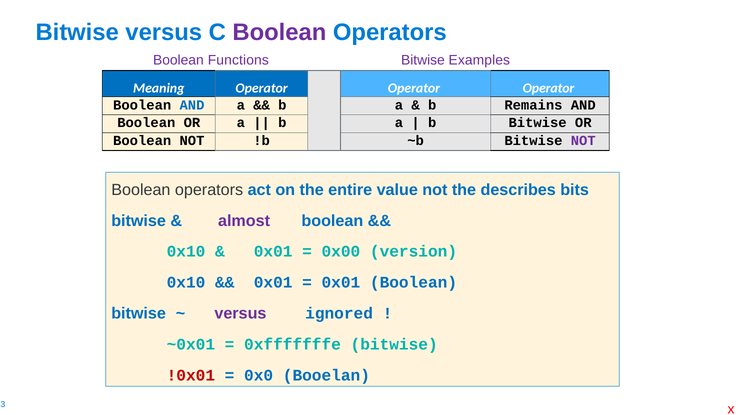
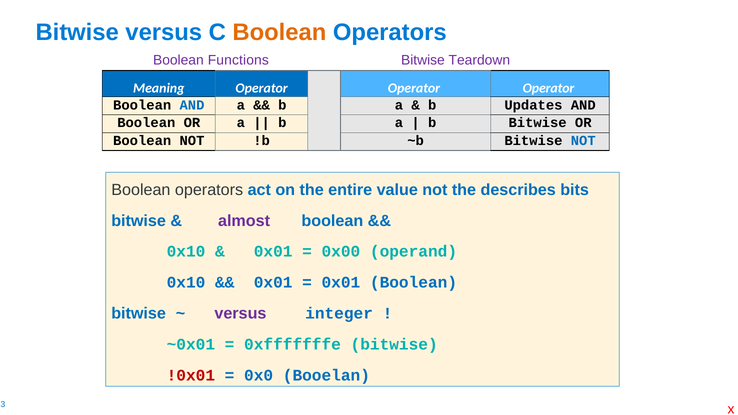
Boolean colour: purple -> orange (279, 32)
Examples: Examples -> Teardown (479, 60)
Remains: Remains -> Updates (533, 105)
NOT colour: purple -> blue (583, 141)
version: version -> operand (414, 252)
ignored: ignored -> integer (339, 314)
